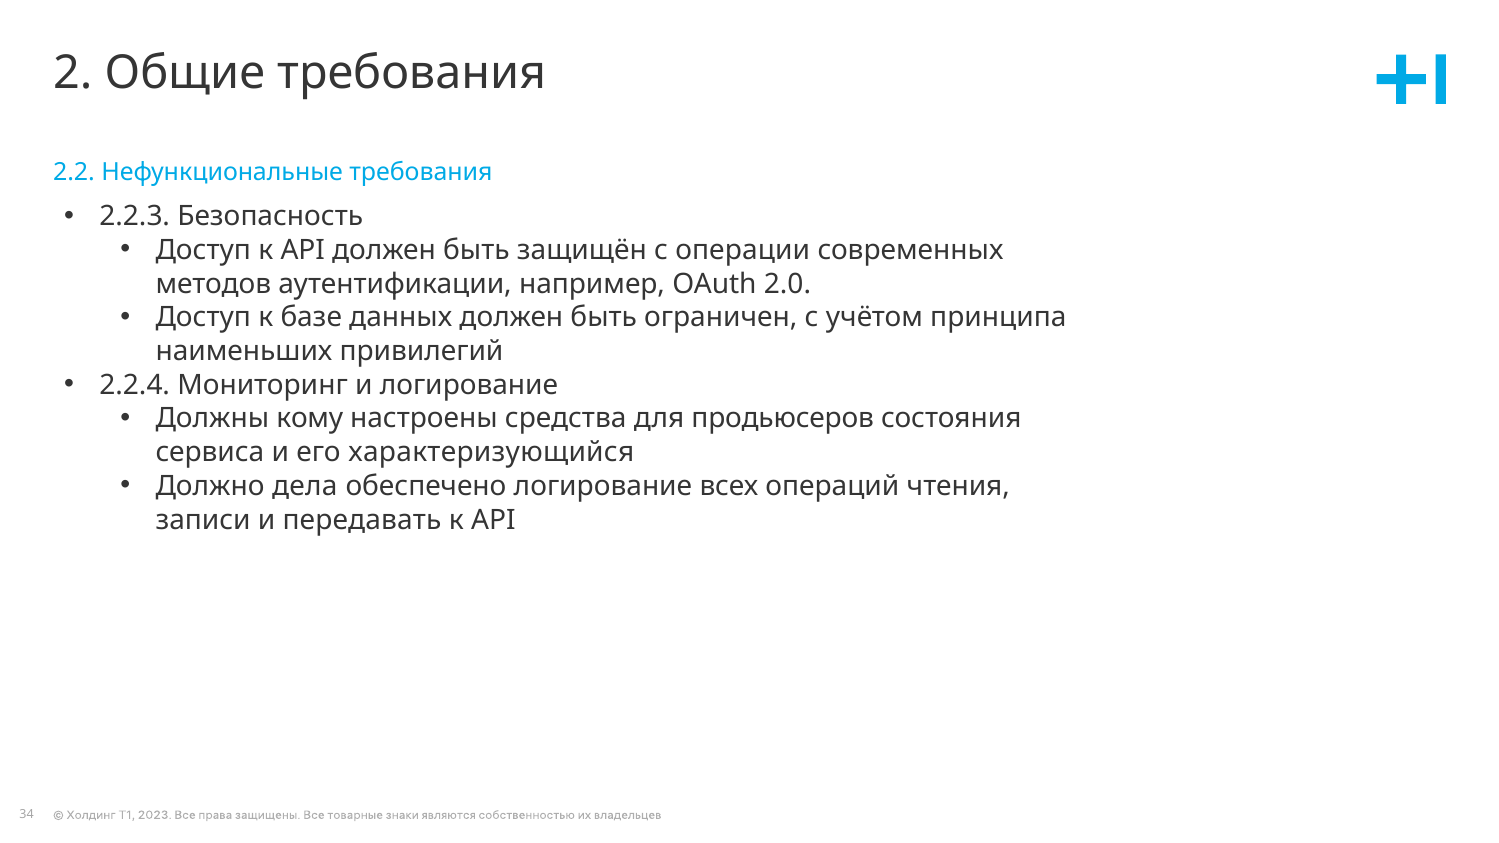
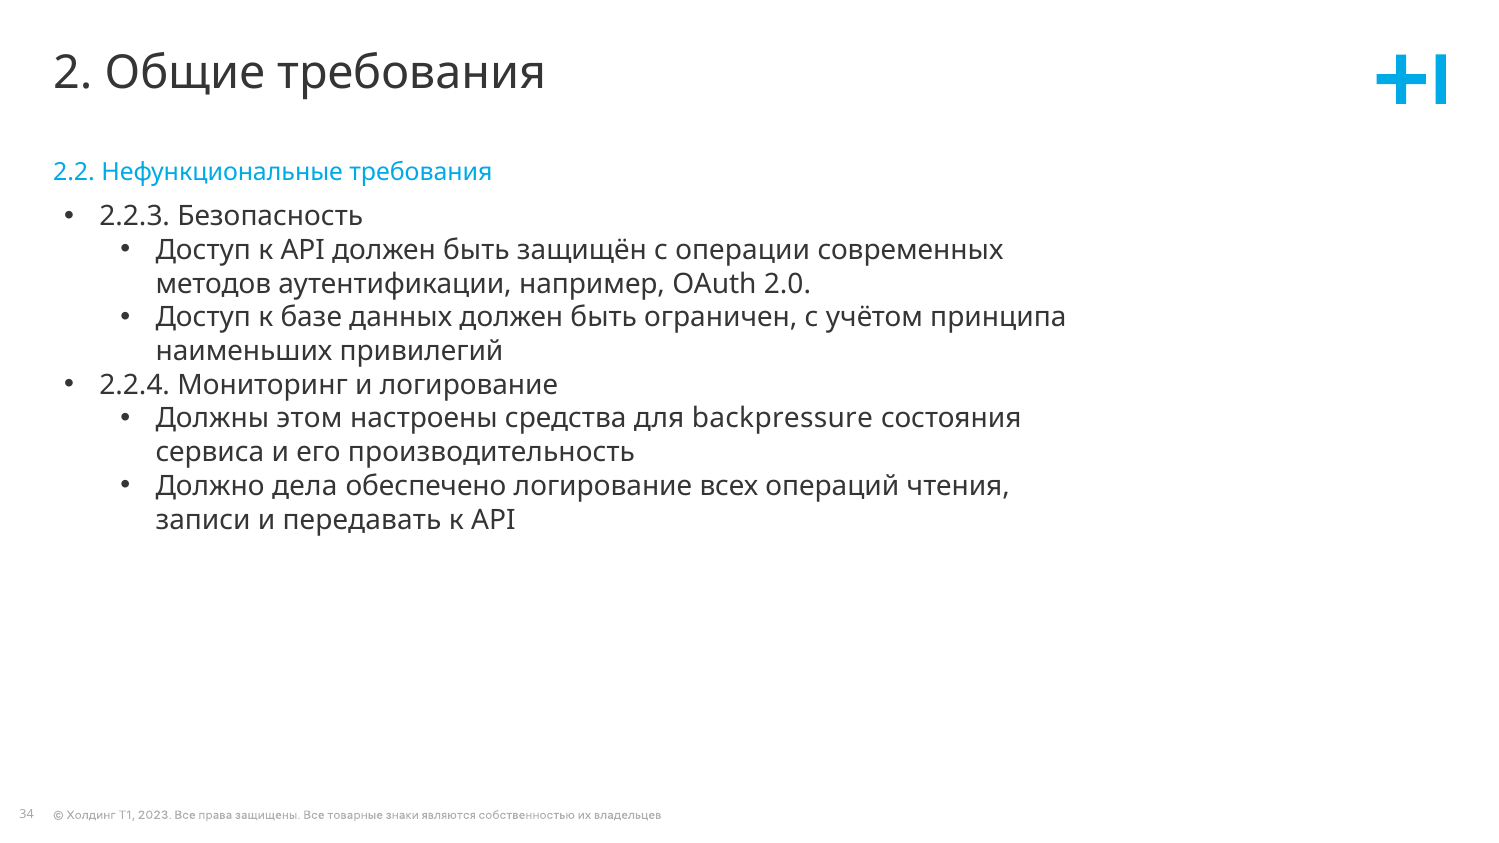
кому: кому -> этом (309, 419)
продьюсеров: продьюсеров -> backpressure (782, 419)
характеризующийся: характеризующийся -> производительность (491, 452)
